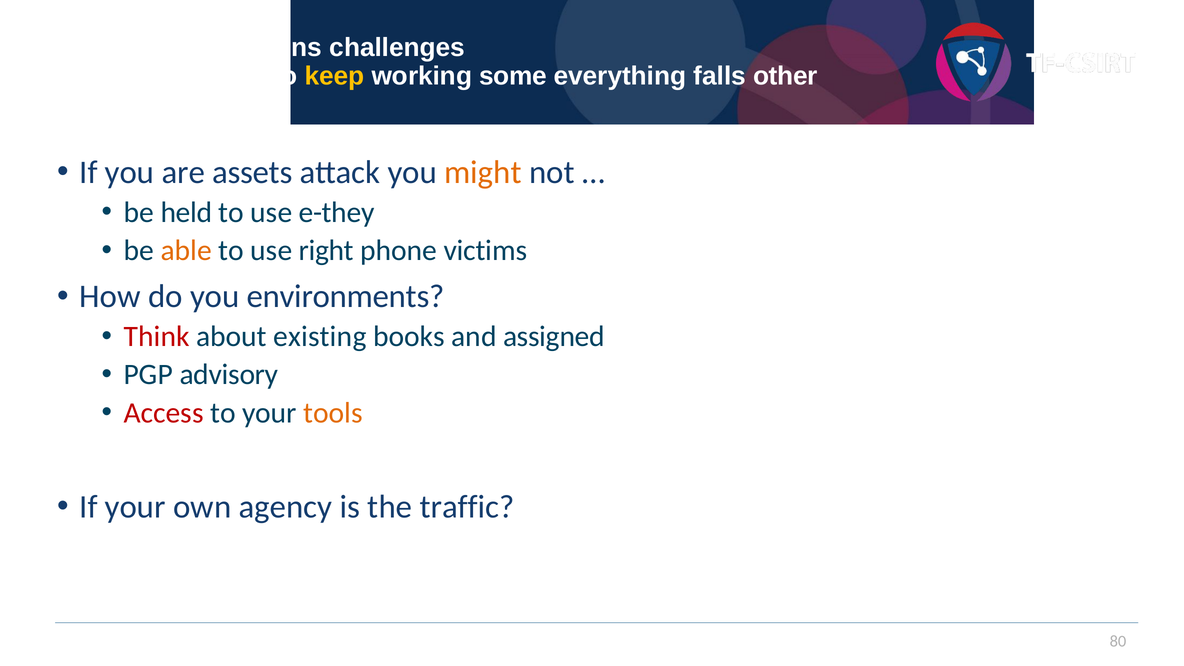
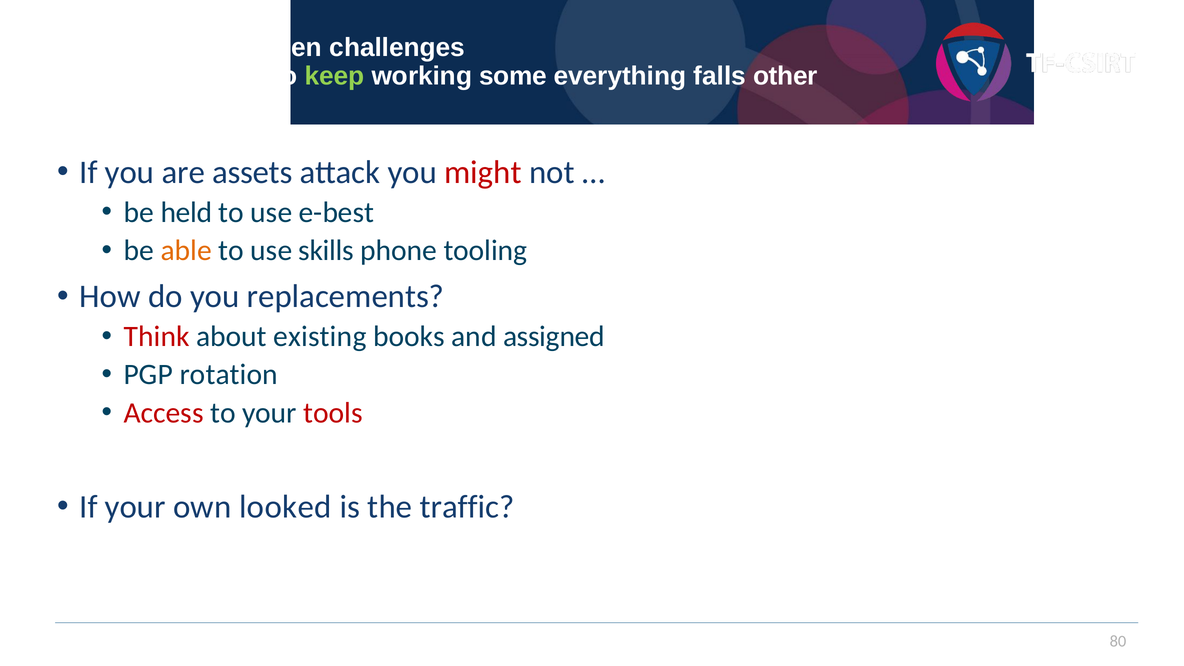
signs: signs -> taken (287, 48)
keep colour: yellow -> light green (334, 76)
might colour: orange -> red (483, 172)
e-they: e-they -> e-best (336, 212)
right: right -> skills (326, 250)
victims: victims -> tooling (485, 250)
environments: environments -> replacements (346, 297)
advisory: advisory -> rotation (229, 375)
tools colour: orange -> red (333, 413)
agency: agency -> looked (285, 507)
